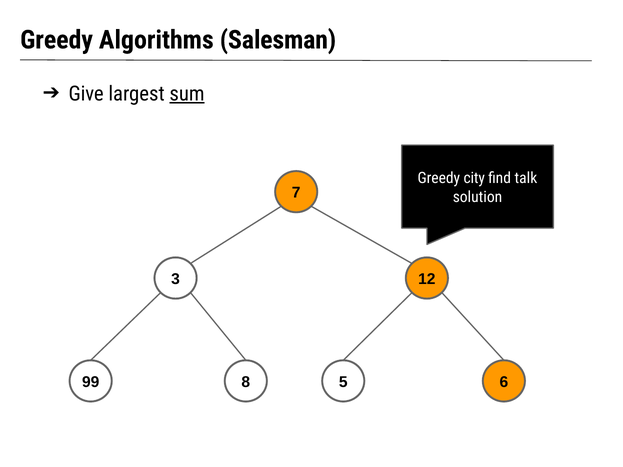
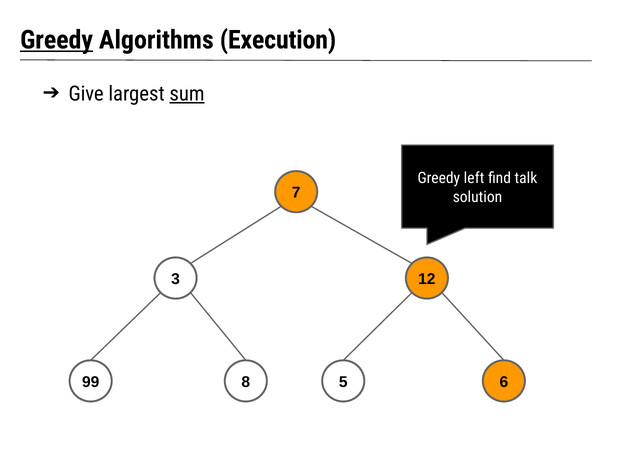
Greedy underline: none -> present (57, 40)
Salesman: Salesman -> Execution (278, 40)
city: city -> left (474, 178)
